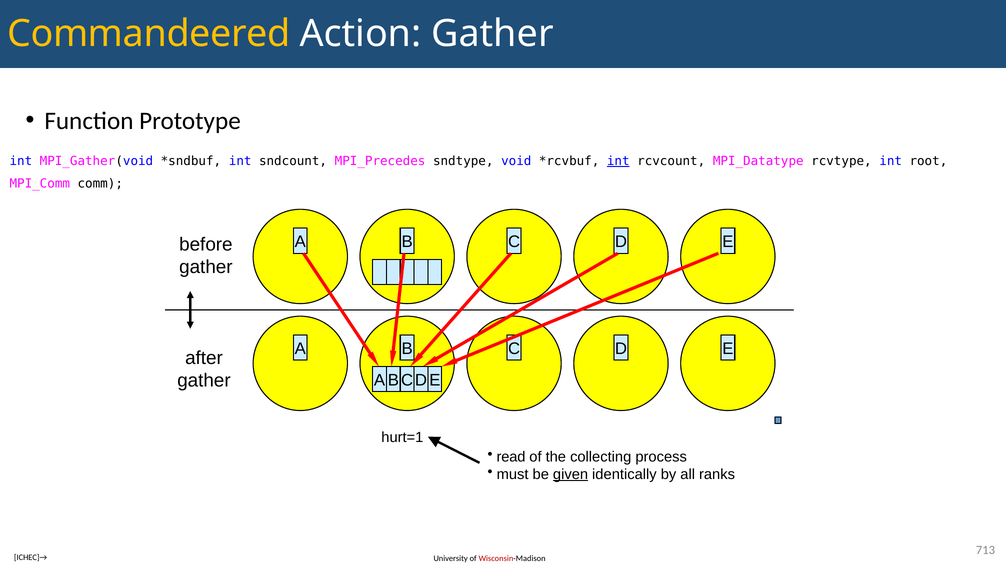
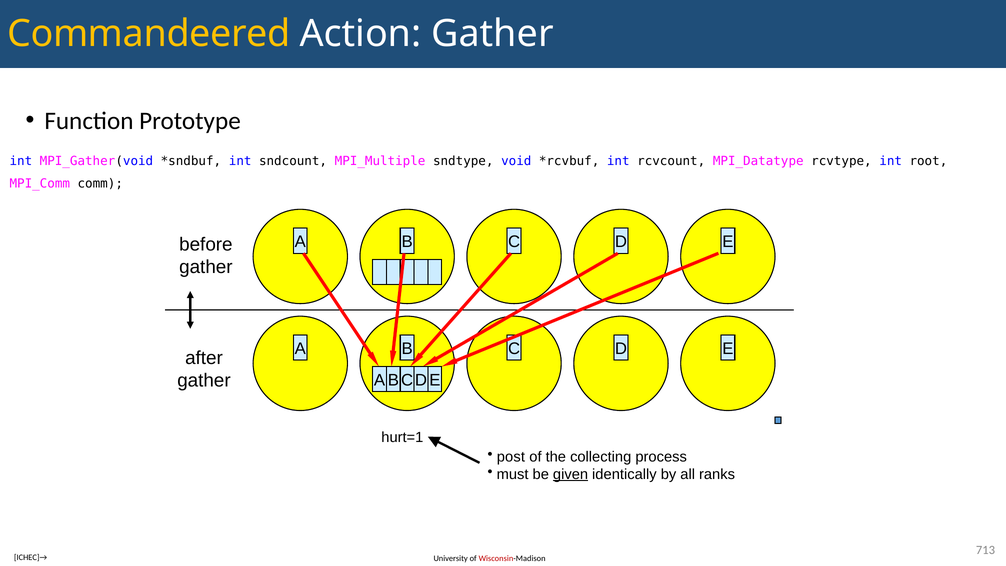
MPI_Precedes: MPI_Precedes -> MPI_Multiple (380, 161)
int underline: present -> none (618, 161)
read: read -> post (511, 457)
